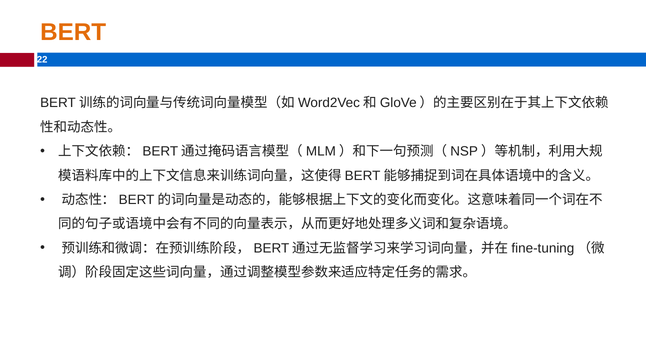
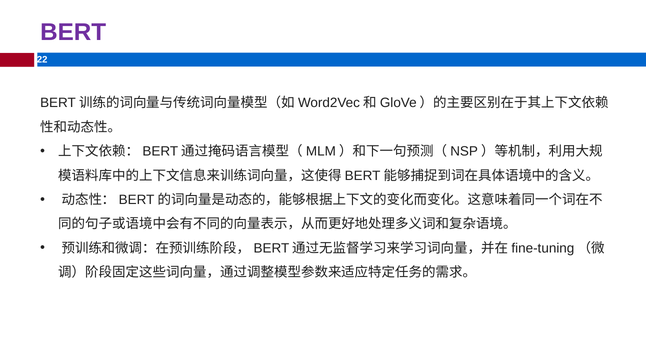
BERT colour: orange -> purple (73, 32)
